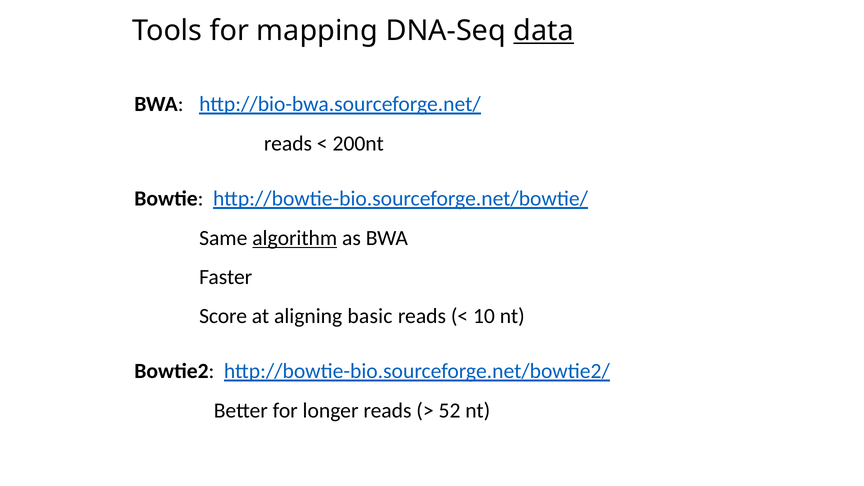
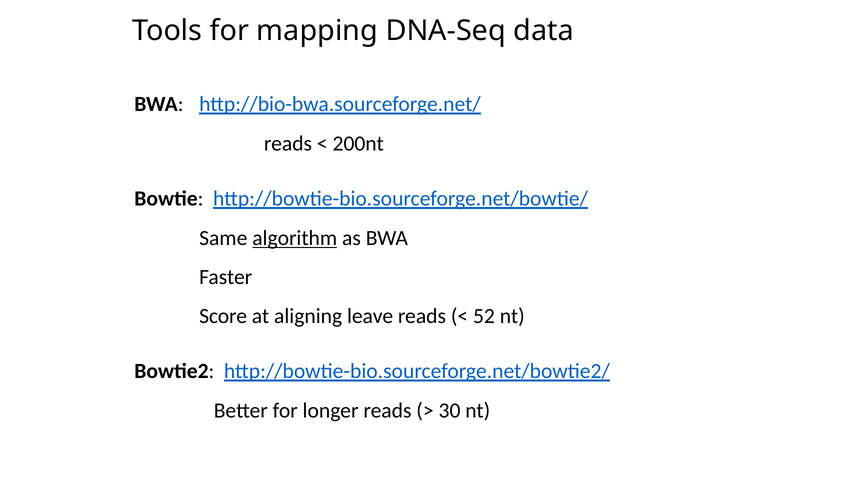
data underline: present -> none (544, 31)
basic: basic -> leave (370, 316)
10: 10 -> 52 (484, 316)
52: 52 -> 30 (450, 411)
